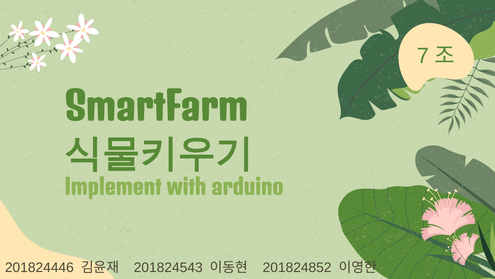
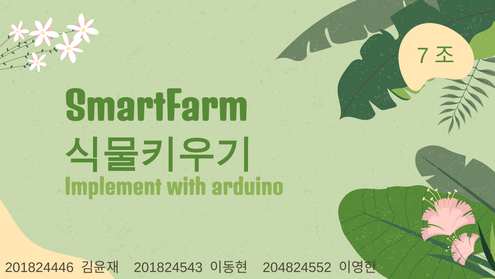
201824852: 201824852 -> 204824552 (297, 267)
